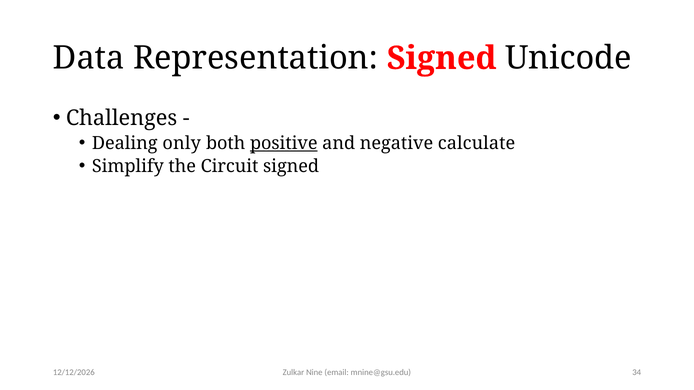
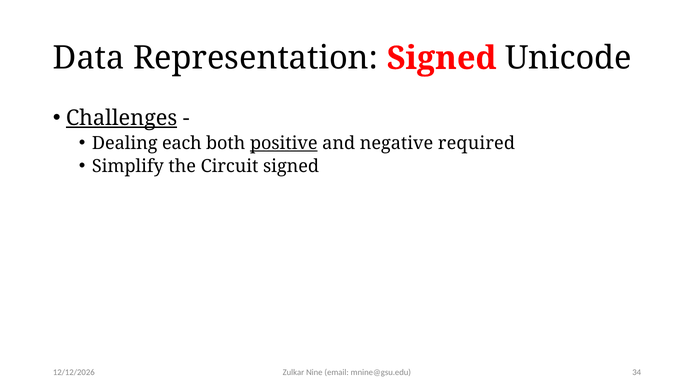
Challenges underline: none -> present (122, 118)
only: only -> each (182, 143)
calculate: calculate -> required (476, 143)
